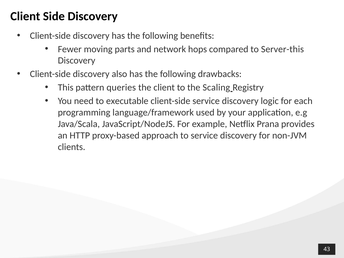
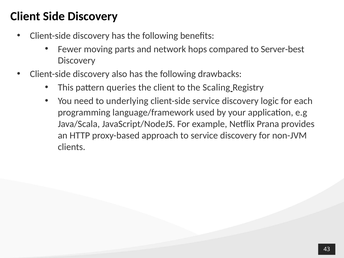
Server-this: Server-this -> Server-best (283, 49)
executable: executable -> underlying (127, 101)
